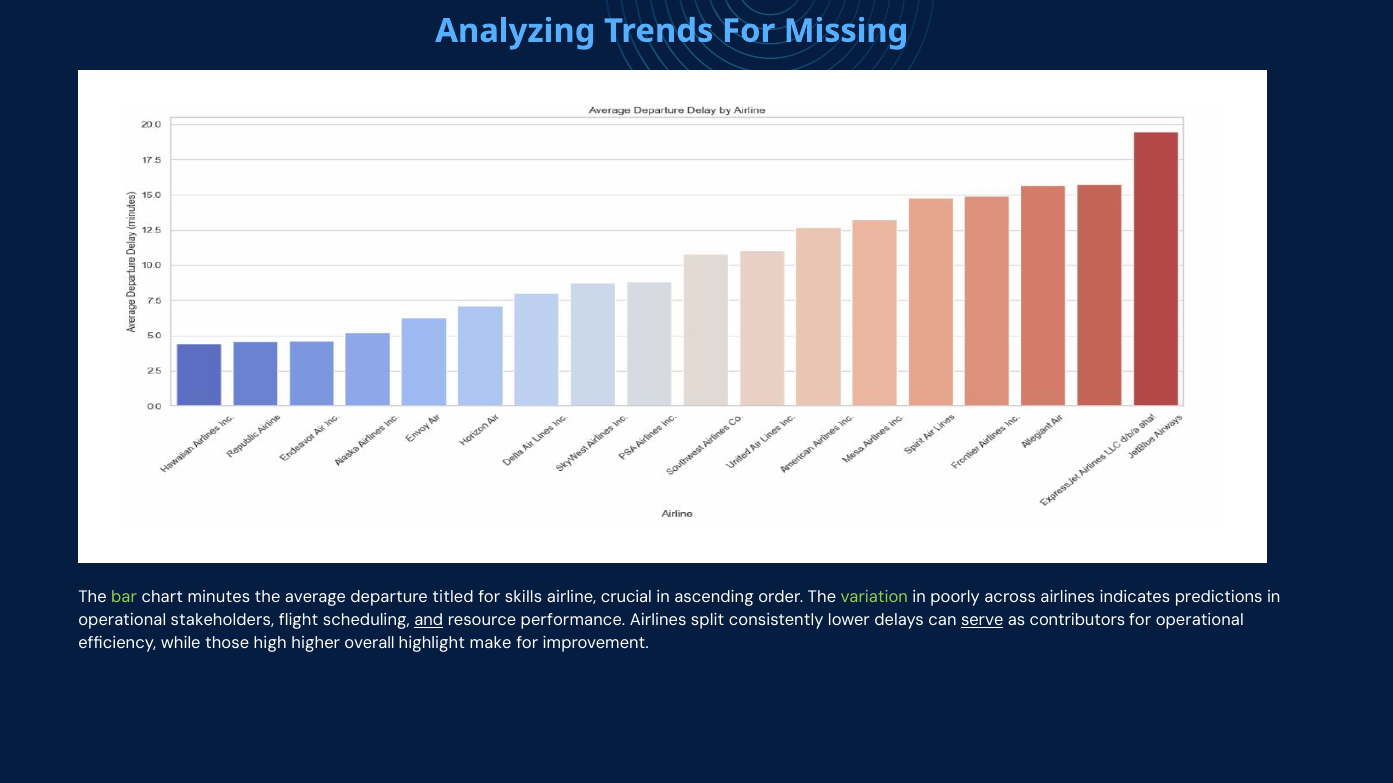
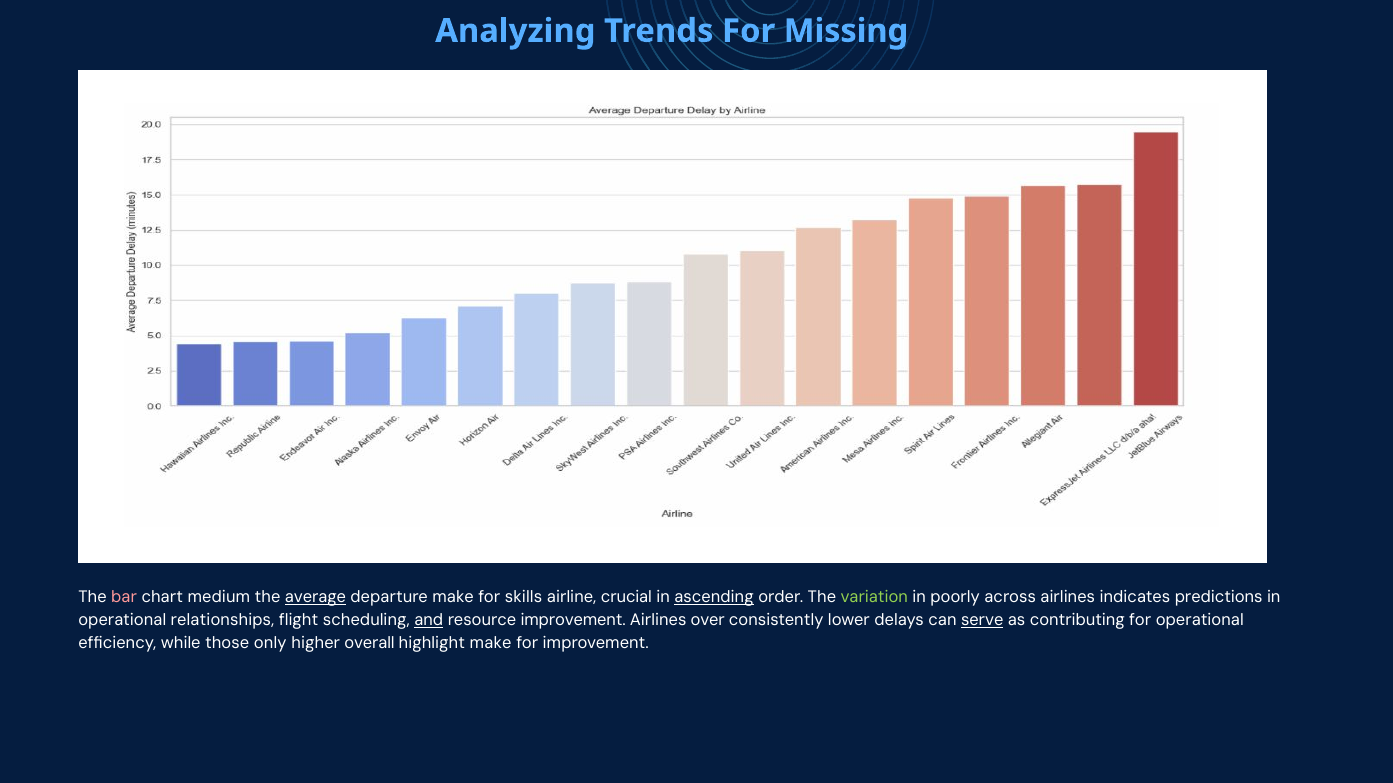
bar colour: light green -> pink (124, 598)
minutes: minutes -> medium (219, 598)
average underline: none -> present (316, 598)
departure titled: titled -> make (453, 598)
ascending underline: none -> present (714, 598)
stakeholders: stakeholders -> relationships (223, 620)
resource performance: performance -> improvement (573, 620)
split: split -> over (708, 620)
contributors: contributors -> contributing (1077, 620)
high: high -> only (270, 643)
